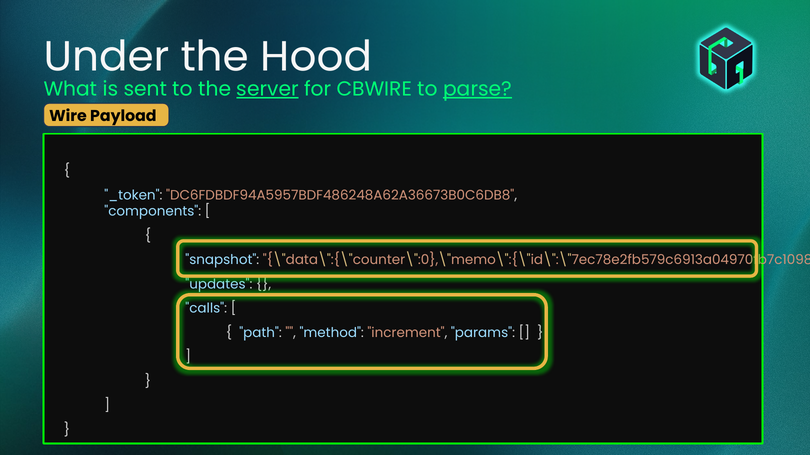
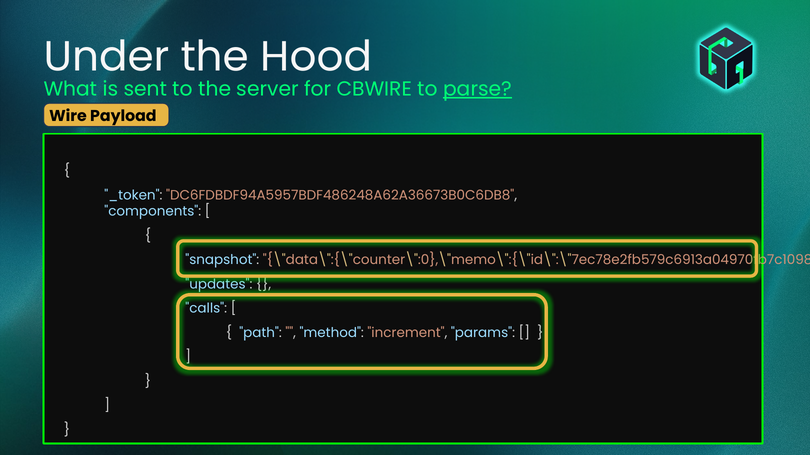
server underline: present -> none (268, 89)
